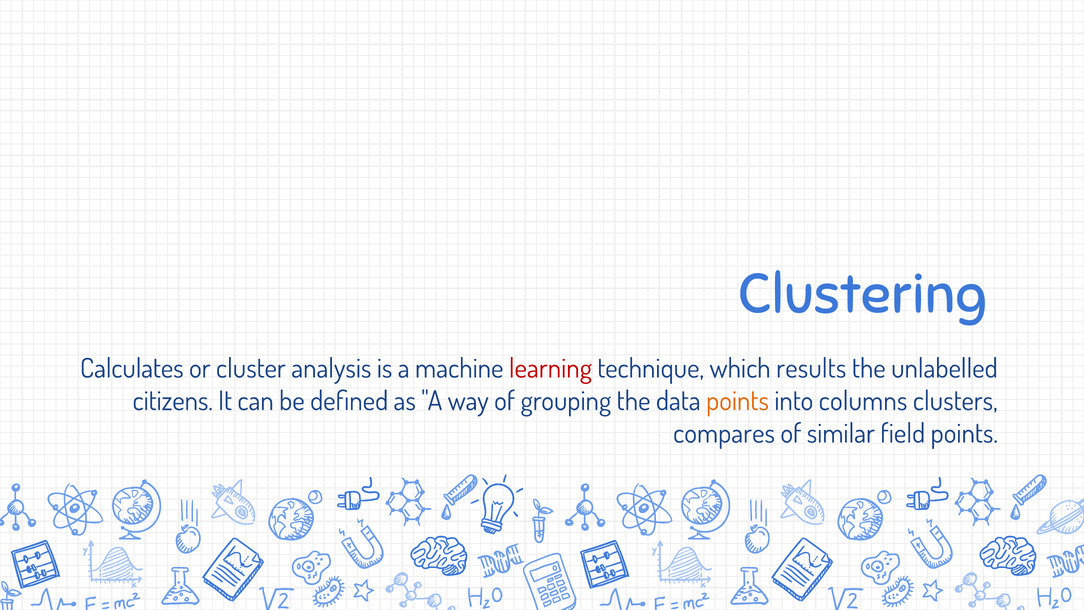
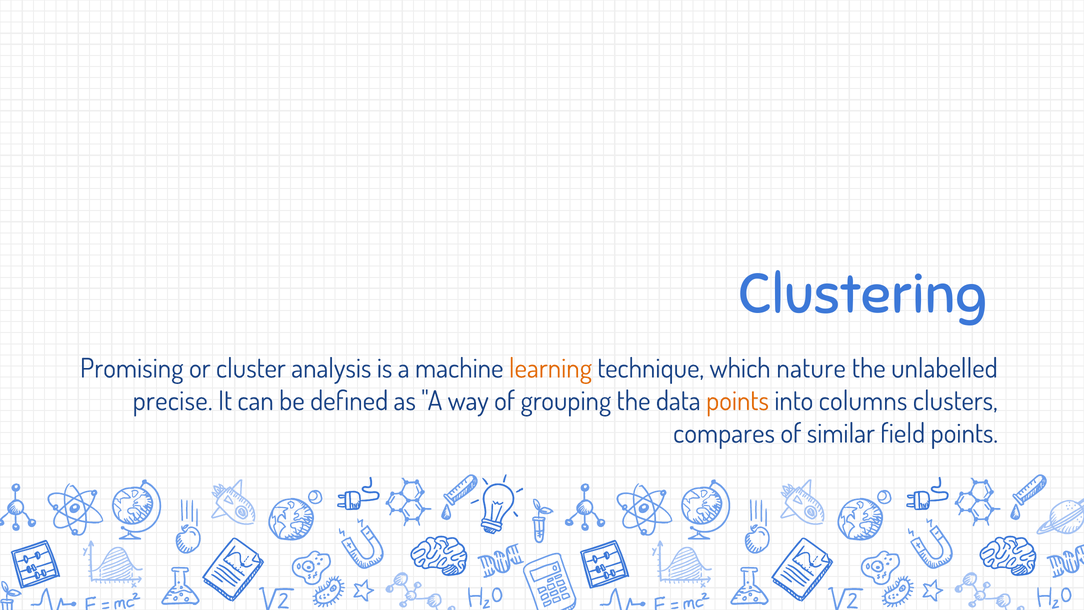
Calculates: Calculates -> Promising (132, 369)
learning colour: red -> orange (550, 369)
results: results -> nature (811, 369)
citizens: citizens -> precise (173, 401)
